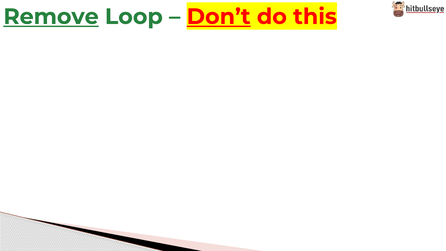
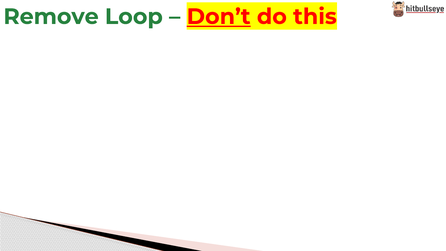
Remove underline: present -> none (51, 17)
